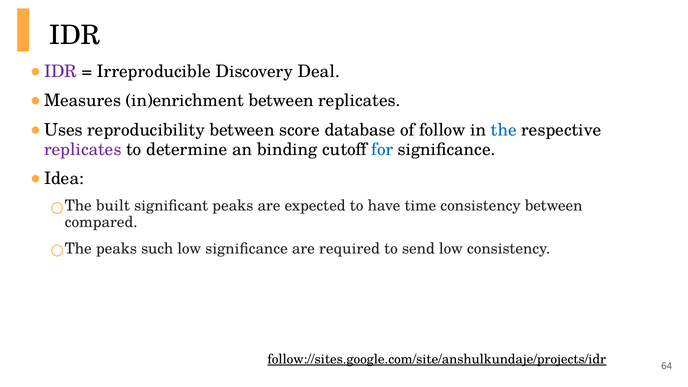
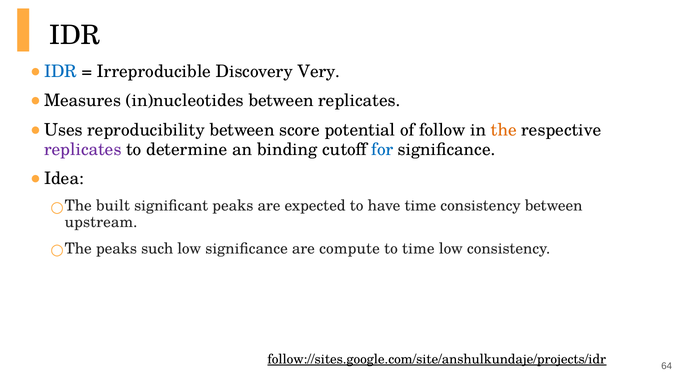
IDR colour: purple -> blue (60, 71)
Deal: Deal -> Very (319, 71)
in)enrichment: in)enrichment -> in)nucleotides (185, 101)
database: database -> potential (360, 130)
the colour: blue -> orange (504, 130)
compared: compared -> upstream (101, 222)
required: required -> compute (349, 248)
to send: send -> time (418, 248)
